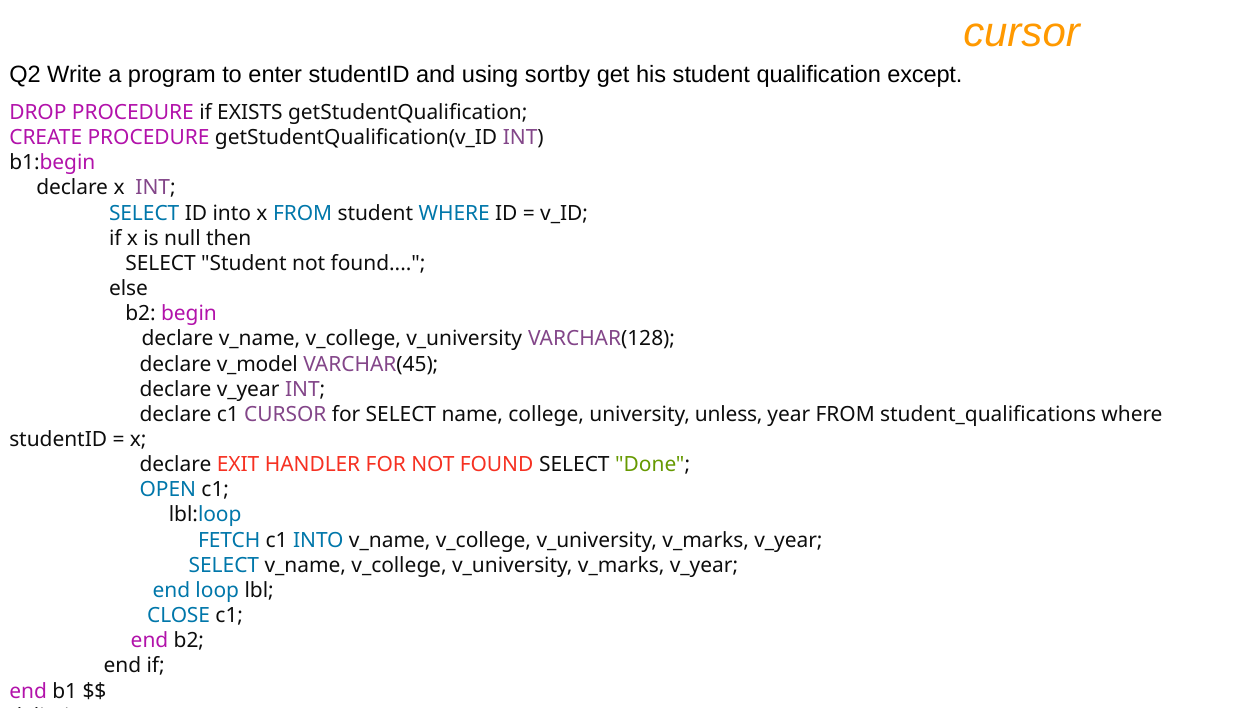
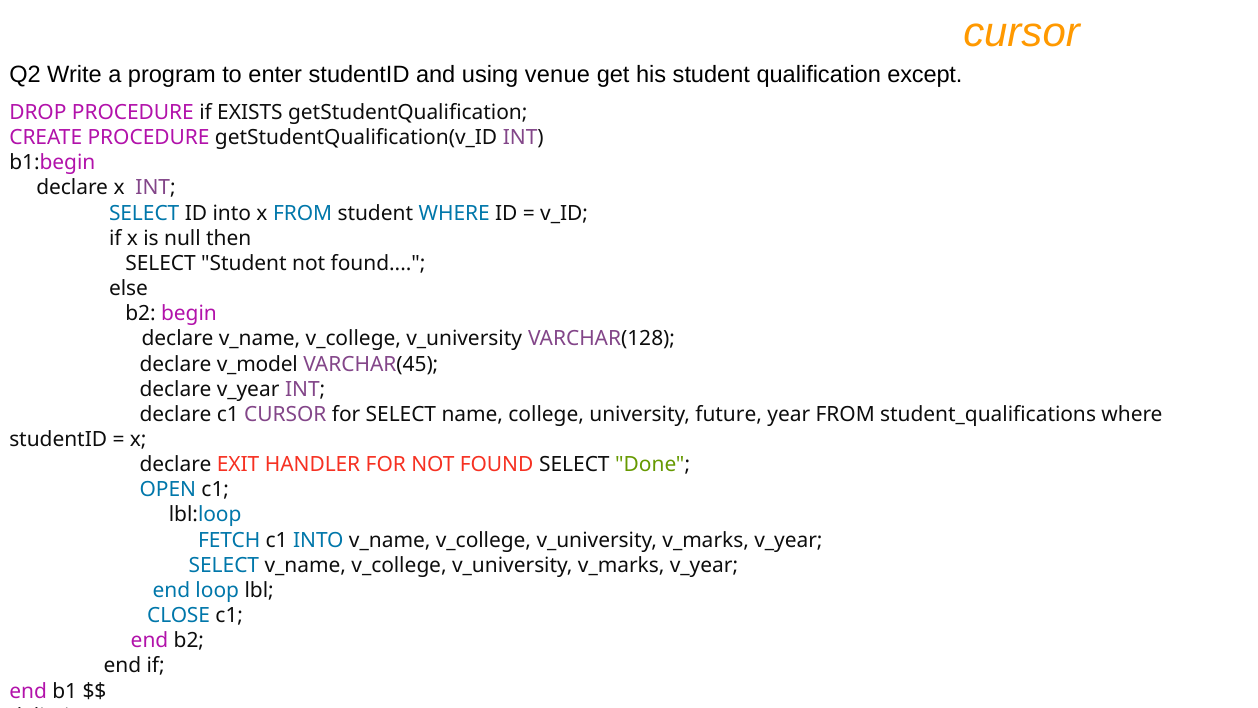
sortby: sortby -> venue (557, 74)
unless: unless -> future (729, 414)
